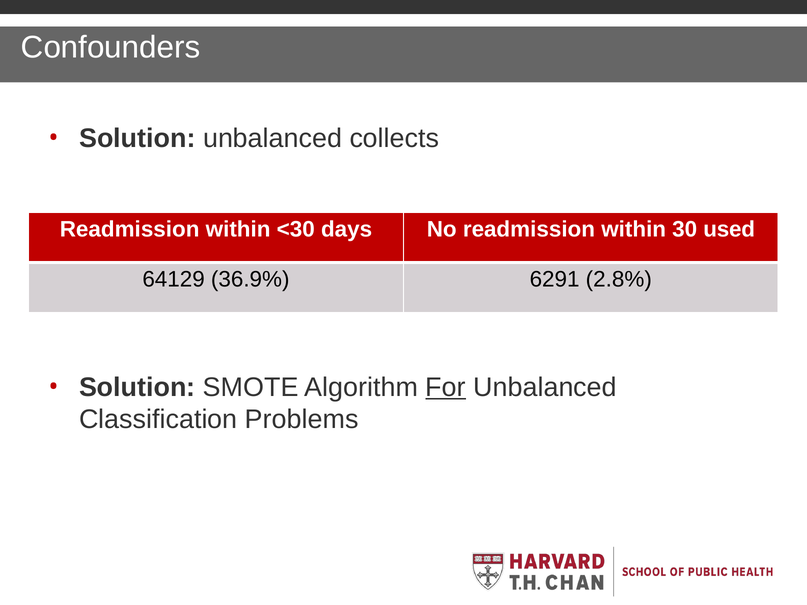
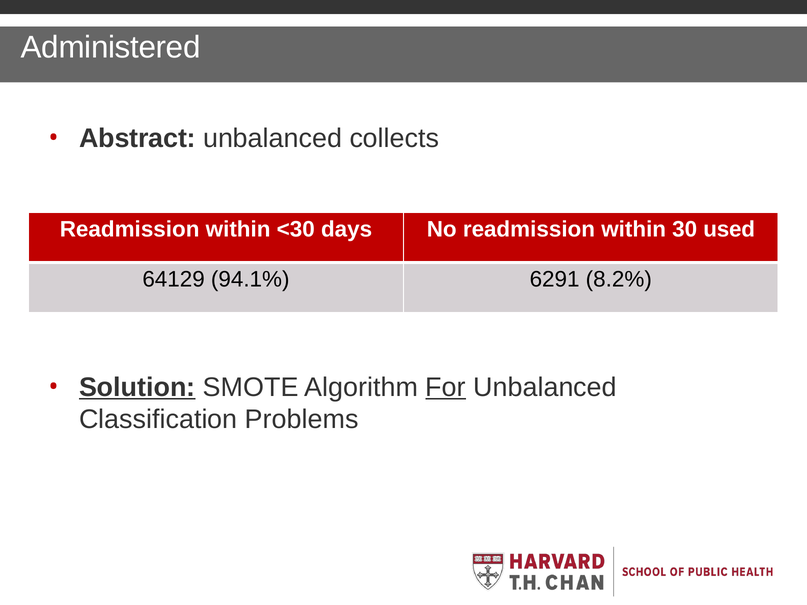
Confounders: Confounders -> Administered (111, 48)
Solution: Solution -> Abstract (137, 138)
36.9%: 36.9% -> 94.1% (250, 279)
2.8%: 2.8% -> 8.2% (619, 279)
Solution underline: none -> present (137, 387)
